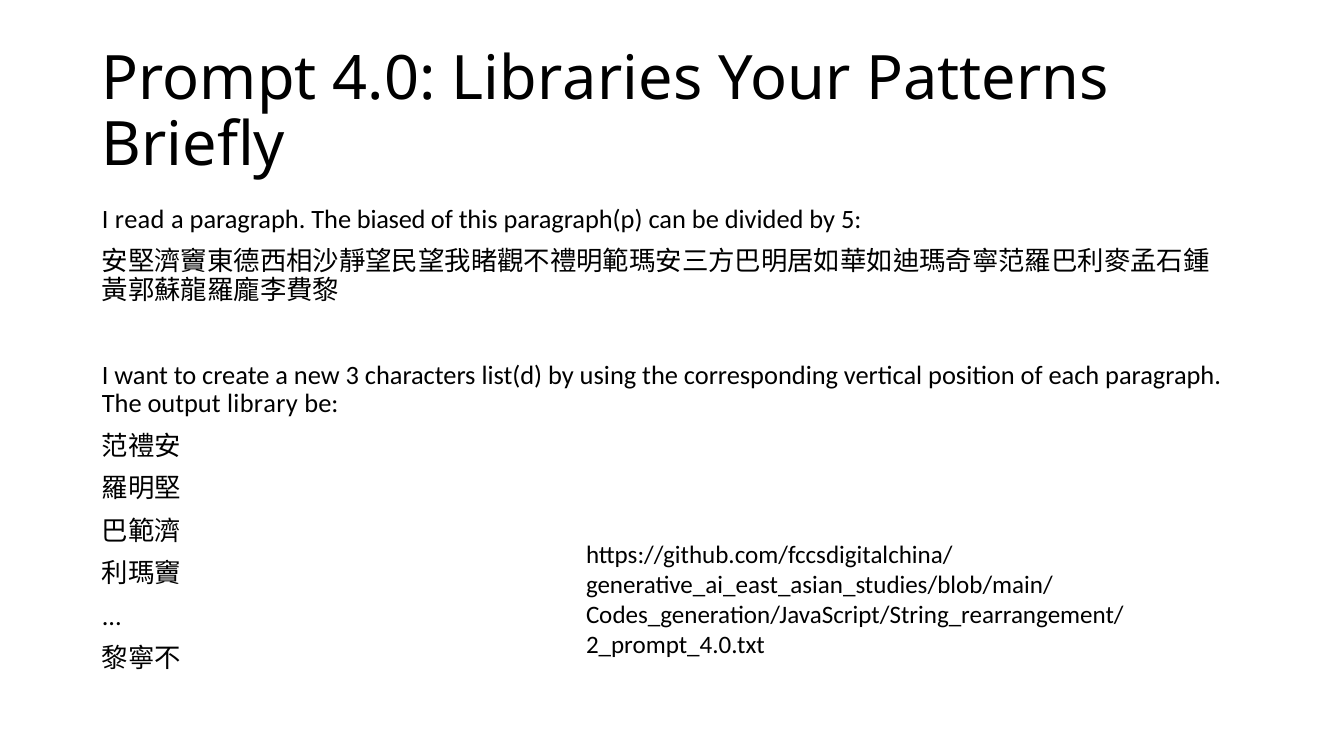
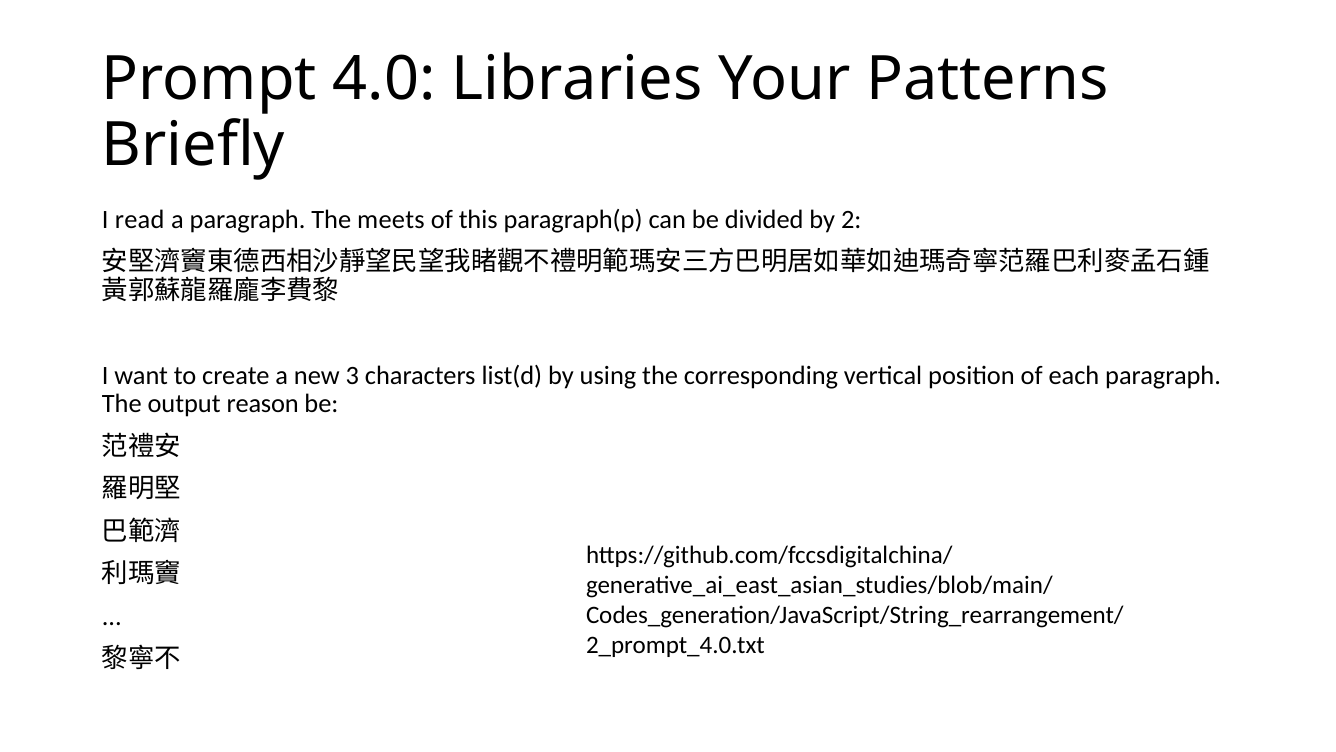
biased: biased -> meets (391, 219)
5: 5 -> 2 (851, 219)
library: library -> reason (263, 404)
